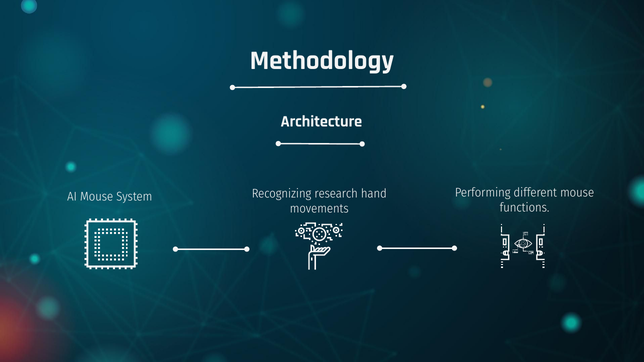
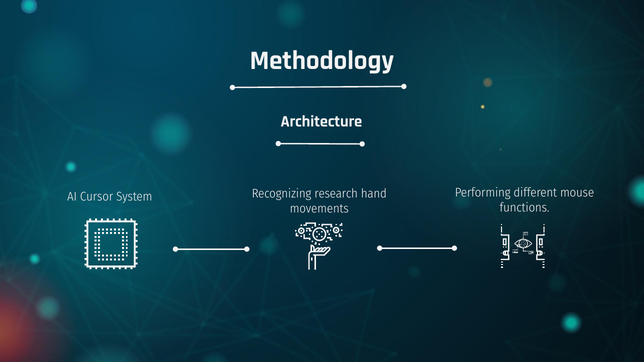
AI Mouse: Mouse -> Cursor (97, 197)
